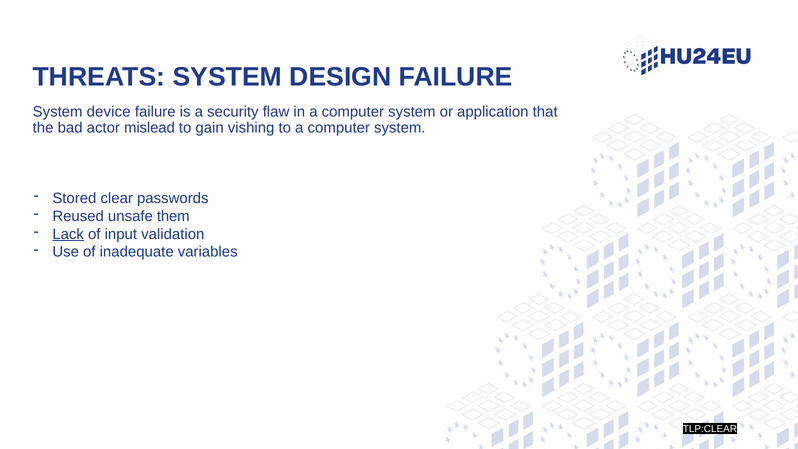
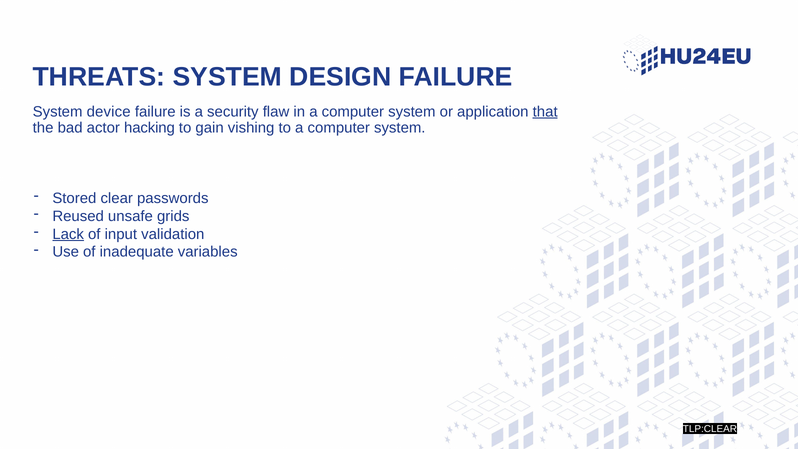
that underline: none -> present (545, 112)
mislead: mislead -> hacking (149, 128)
them: them -> grids (173, 216)
